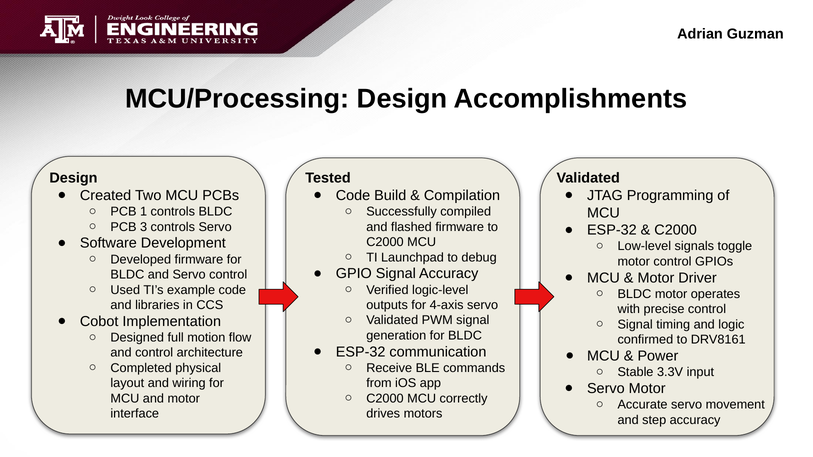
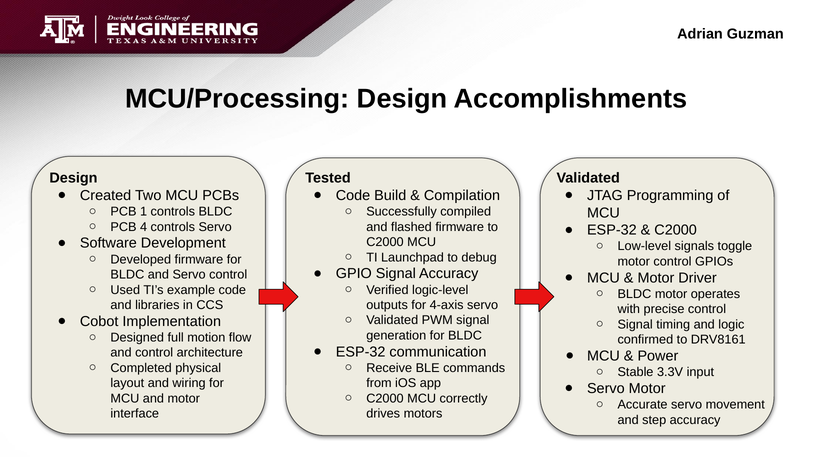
3: 3 -> 4 (144, 227)
